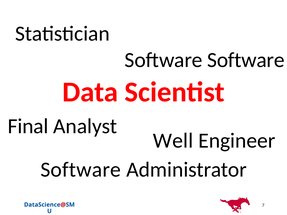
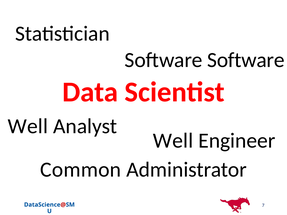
Final: Final -> Well (28, 126)
Software: Software -> Common (81, 170)
